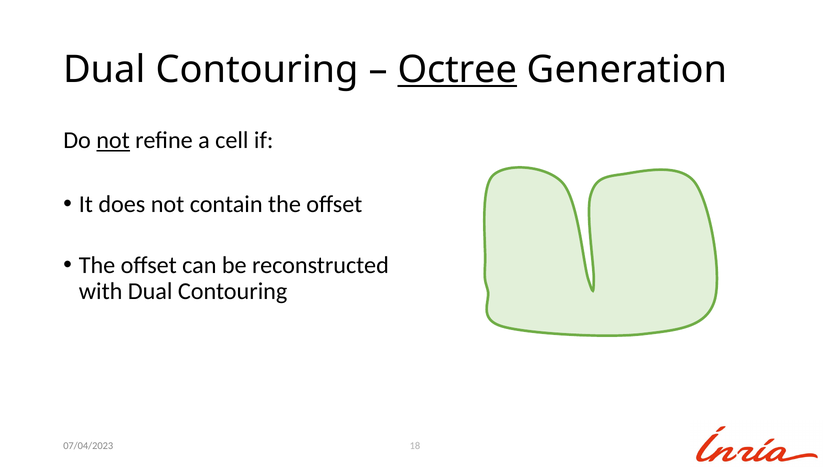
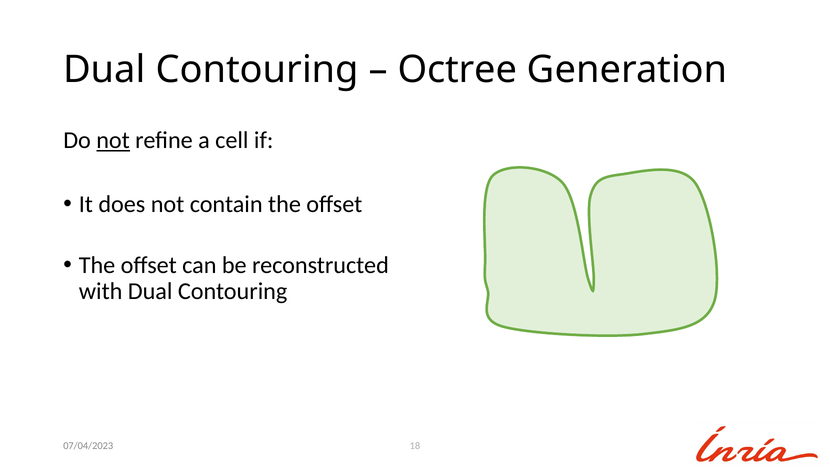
Octree underline: present -> none (457, 70)
